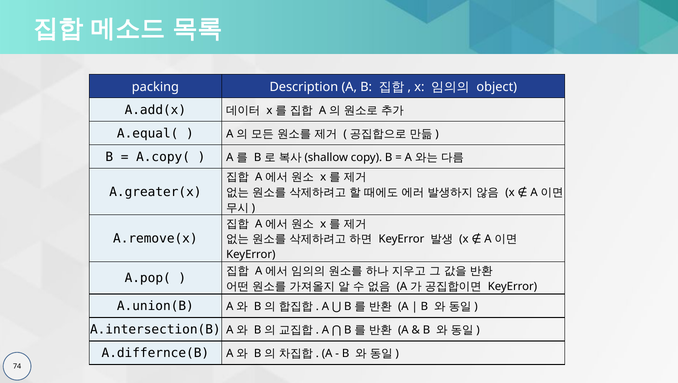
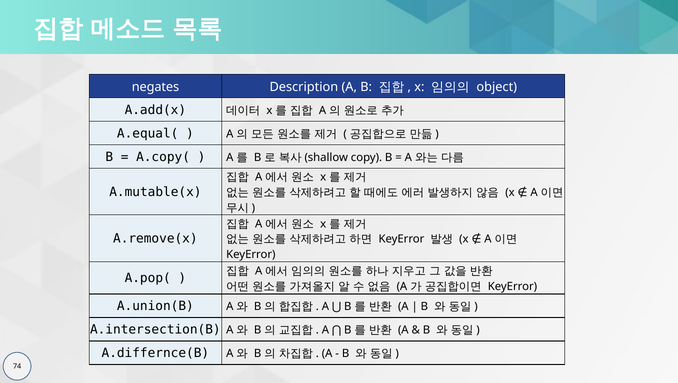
packing: packing -> negates (155, 87)
A.greater(x: A.greater(x -> A.mutable(x (155, 192)
